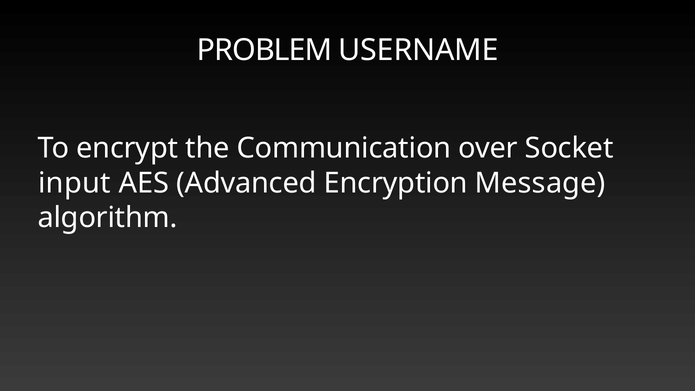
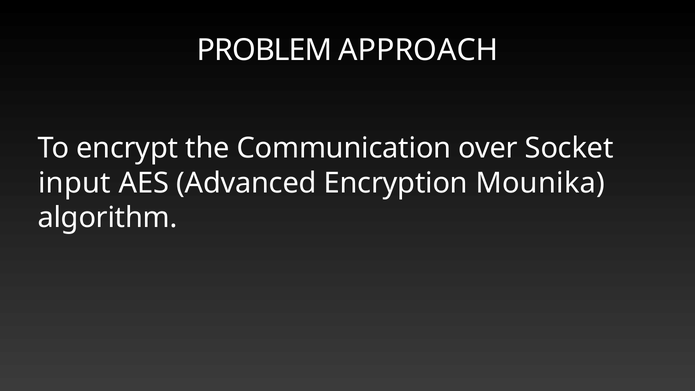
USERNAME: USERNAME -> APPROACH (418, 50)
Message: Message -> Mounika (540, 183)
